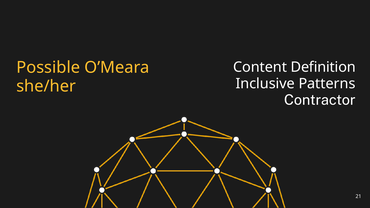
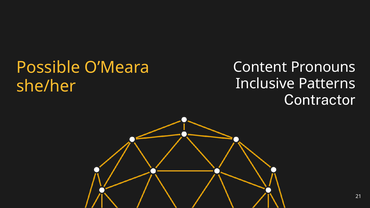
Definition: Definition -> Pronouns (323, 67)
